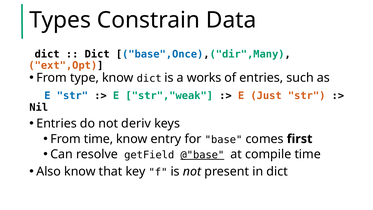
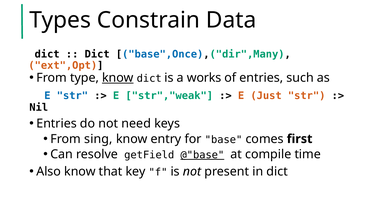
know underline: none -> present (118, 78)
deriv: deriv -> need (136, 123)
From time: time -> sing (98, 139)
